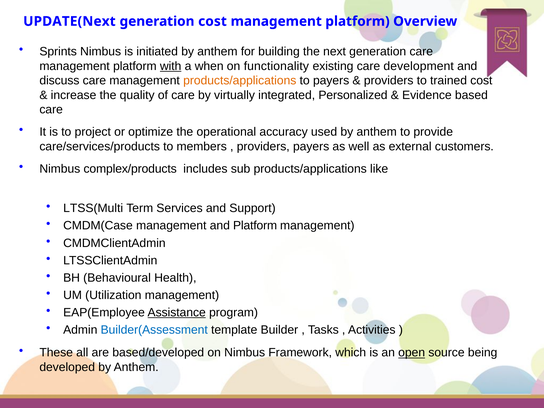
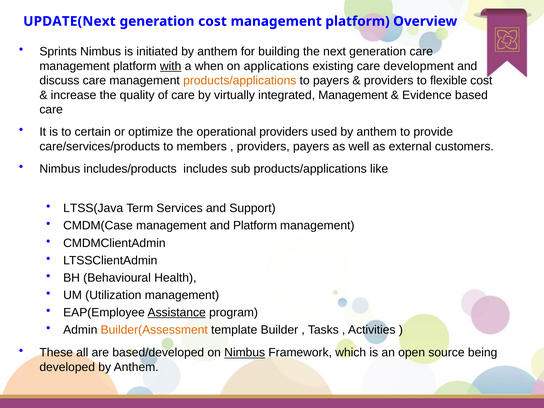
functionality: functionality -> applications (276, 66)
trained: trained -> flexible (449, 81)
integrated Personalized: Personalized -> Management (353, 95)
project: project -> certain (93, 132)
operational accuracy: accuracy -> providers (284, 132)
complex/products: complex/products -> includes/products (130, 169)
LTSS(Multi: LTSS(Multi -> LTSS(Java (93, 208)
Builder(Assessment colour: blue -> orange (154, 330)
Nimbus underline: none -> present (245, 353)
open underline: present -> none (412, 353)
